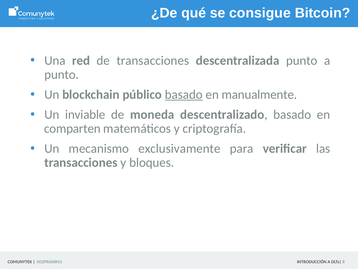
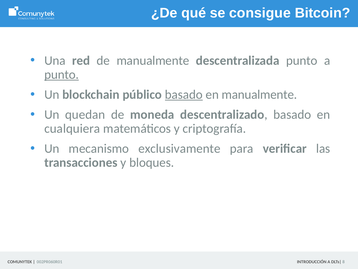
de transacciones: transacciones -> manualmente (153, 60)
punto underline: none -> present (62, 74)
inviable: inviable -> quedan (85, 114)
comparten: comparten -> cualquiera (72, 128)
